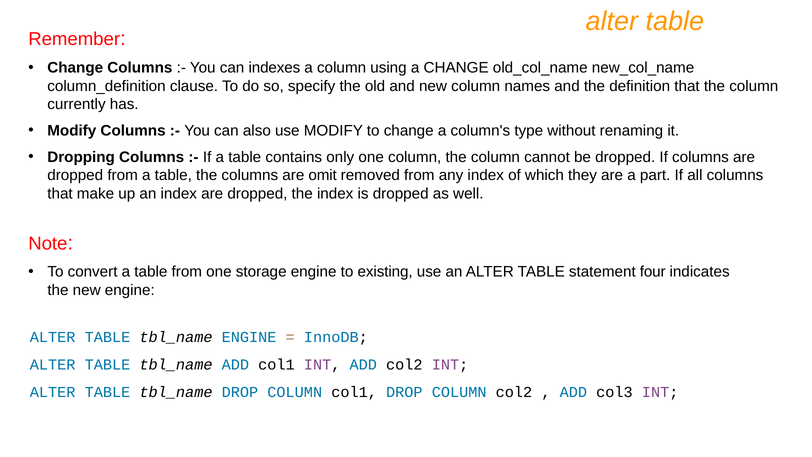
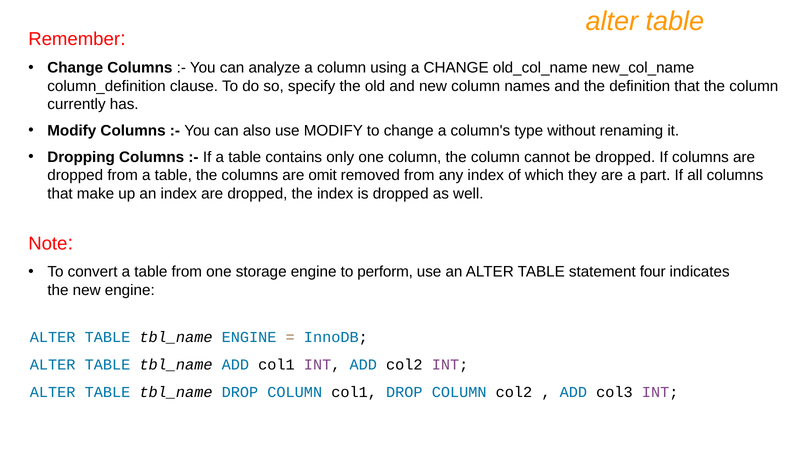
indexes: indexes -> analyze (274, 68)
existing: existing -> perform (385, 272)
